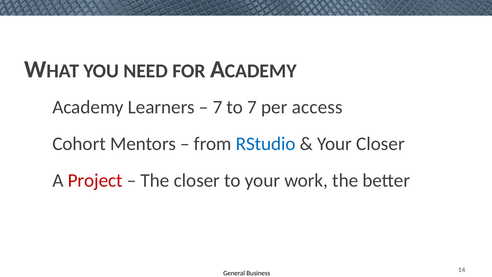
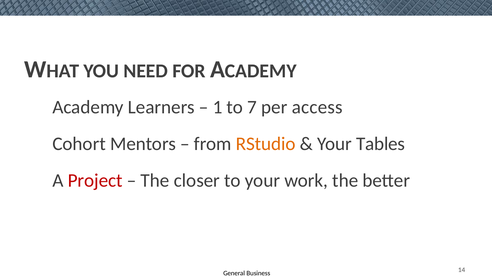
7: 7 -> 1 (218, 107)
RStudio colour: blue -> orange (266, 144)
Your Closer: Closer -> Tables (381, 144)
